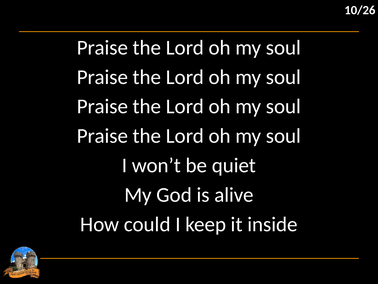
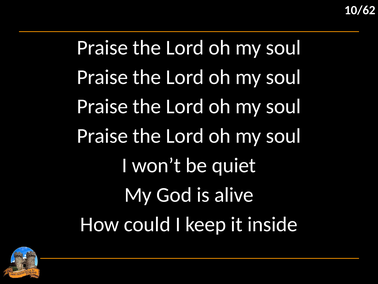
10/26: 10/26 -> 10/62 (360, 10)
